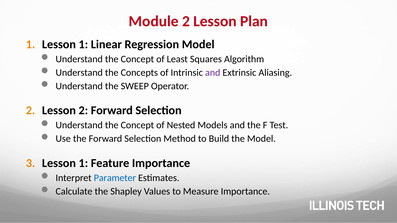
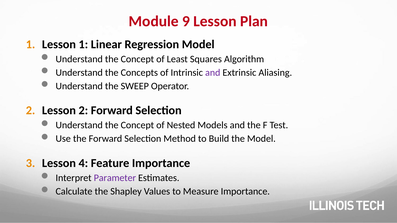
Module 2: 2 -> 9 (186, 21)
3 Lesson 1: 1 -> 4 (83, 163)
Parameter colour: blue -> purple (115, 178)
